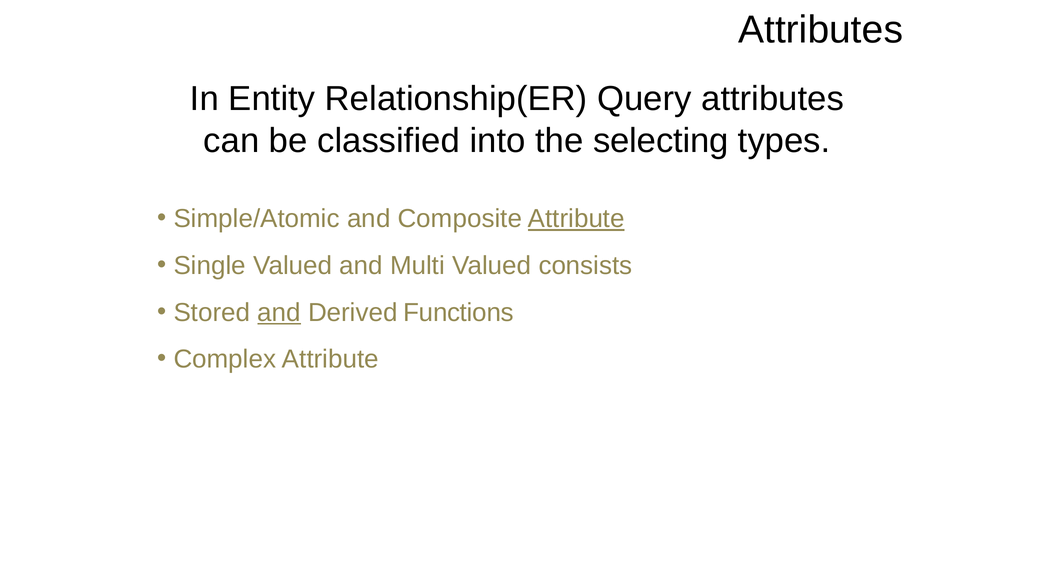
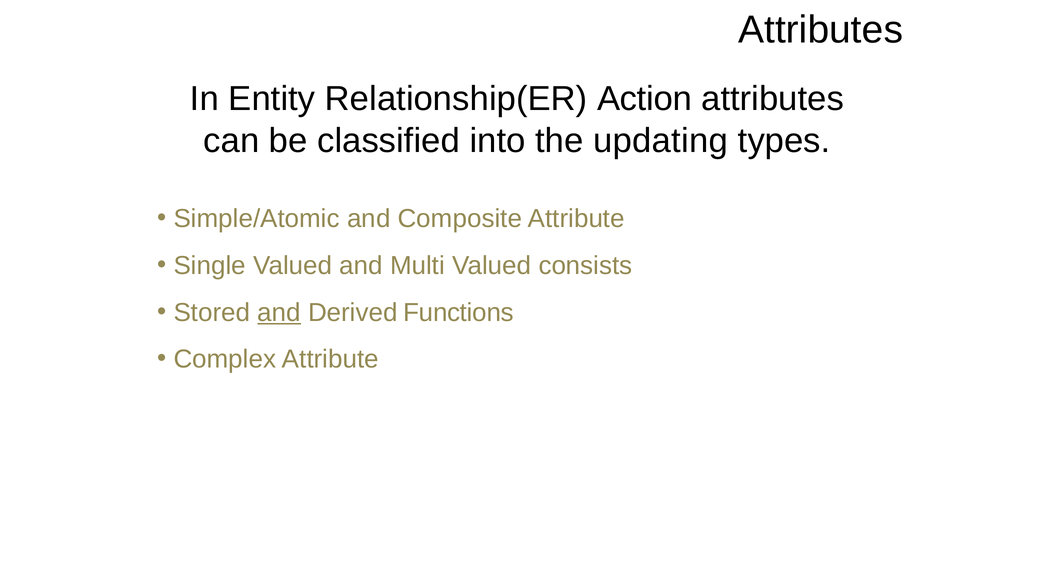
Query: Query -> Action (645, 99)
selecting: selecting -> updating (661, 141)
Attribute underline: present -> none (576, 219)
